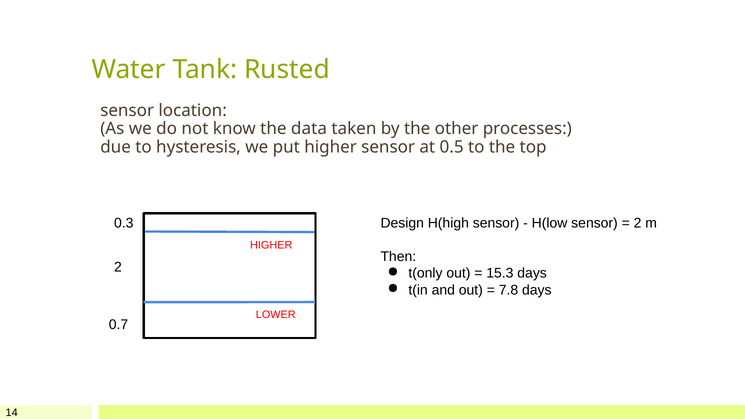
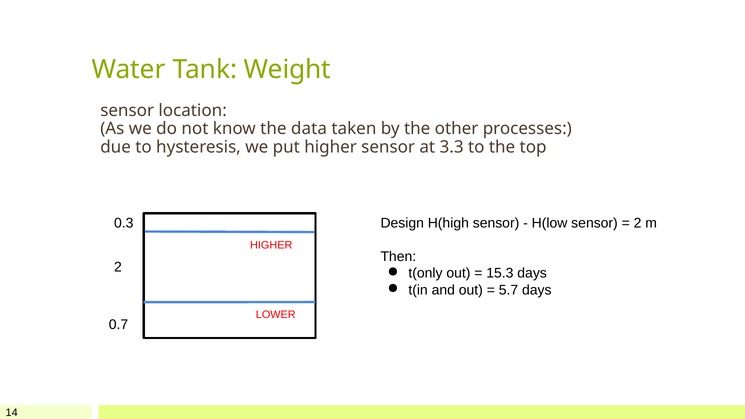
Rusted: Rusted -> Weight (287, 70)
0.5: 0.5 -> 3.3 (452, 147)
7.8: 7.8 -> 5.7 (508, 290)
